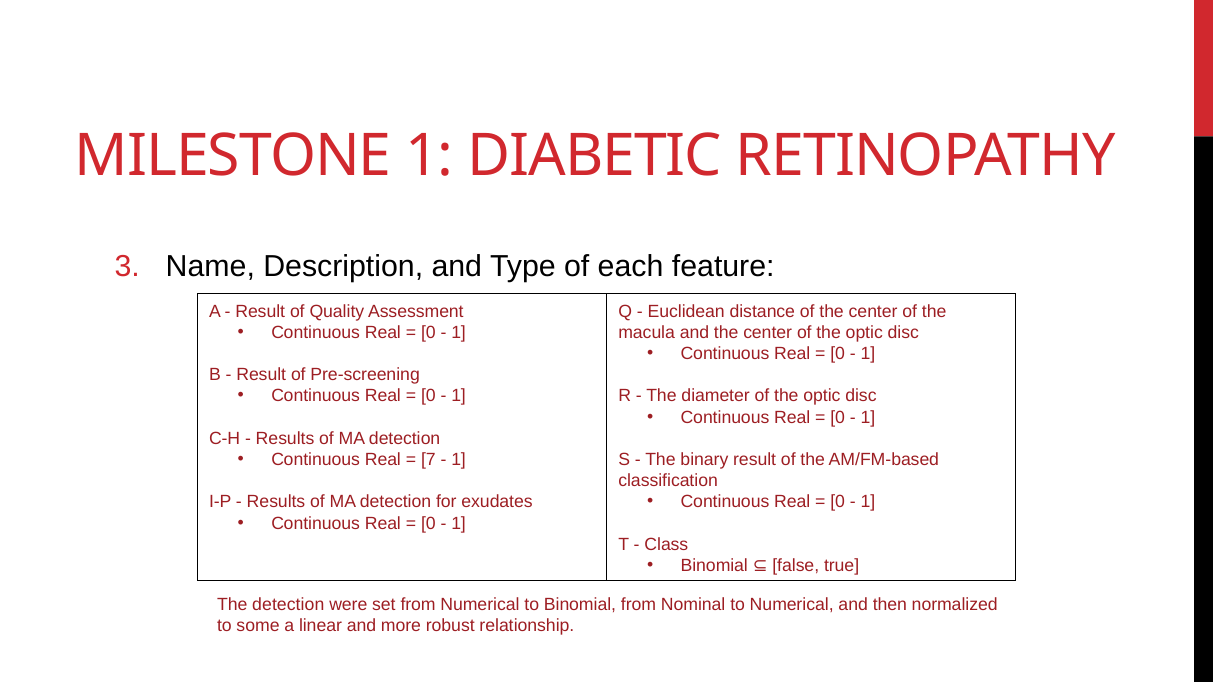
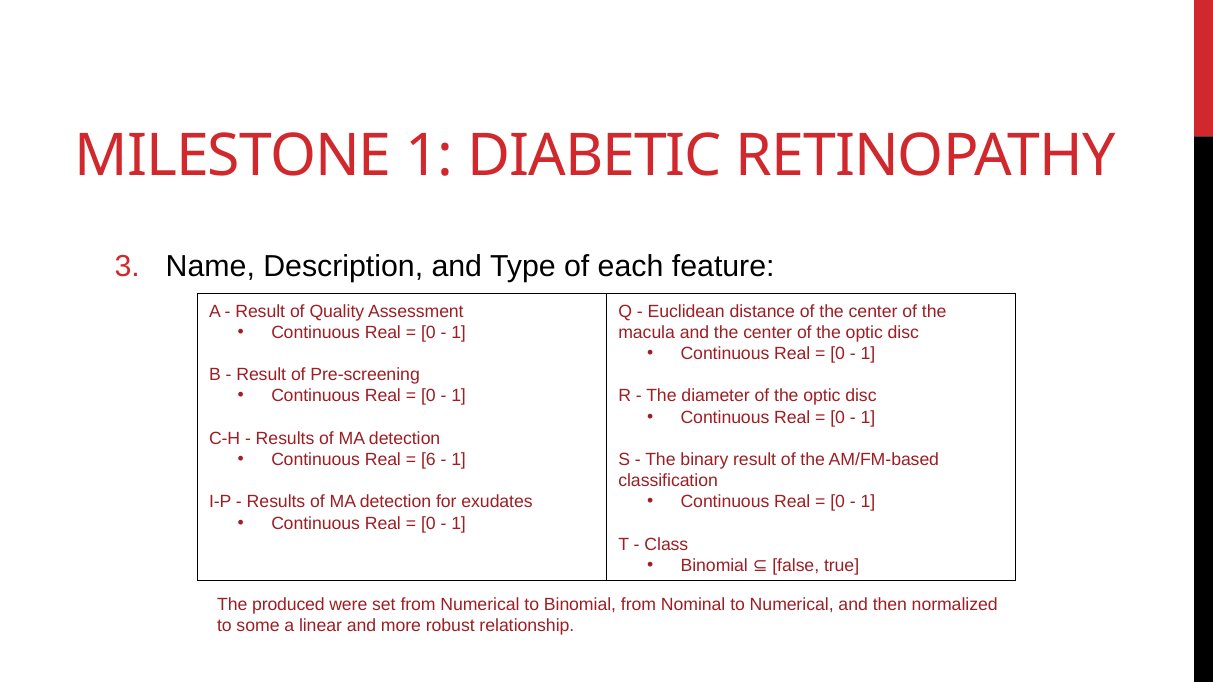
7: 7 -> 6 (428, 460)
The detection: detection -> produced (288, 605)
